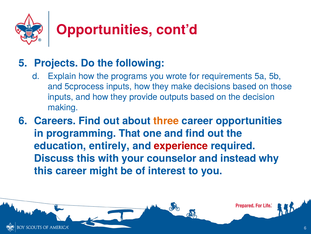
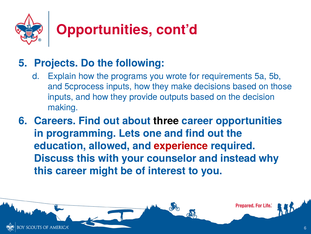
three colour: orange -> black (166, 121)
That: That -> Lets (130, 133)
entirely: entirely -> allowed (109, 146)
